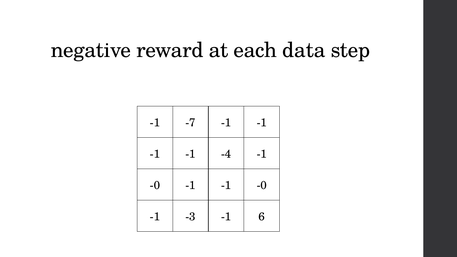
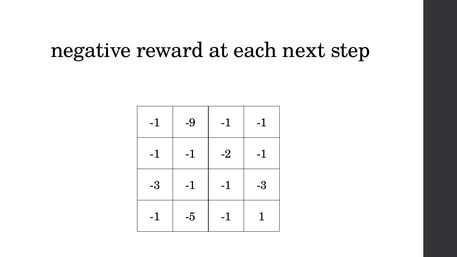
data: data -> next (304, 50)
-7: -7 -> -9 (191, 123)
-4: -4 -> -2 (226, 154)
-0: -0 -> -3 (155, 185)
-1 -1 -0: -0 -> -3 (262, 185)
-3: -3 -> -5 (191, 217)
6: 6 -> 1 (262, 217)
